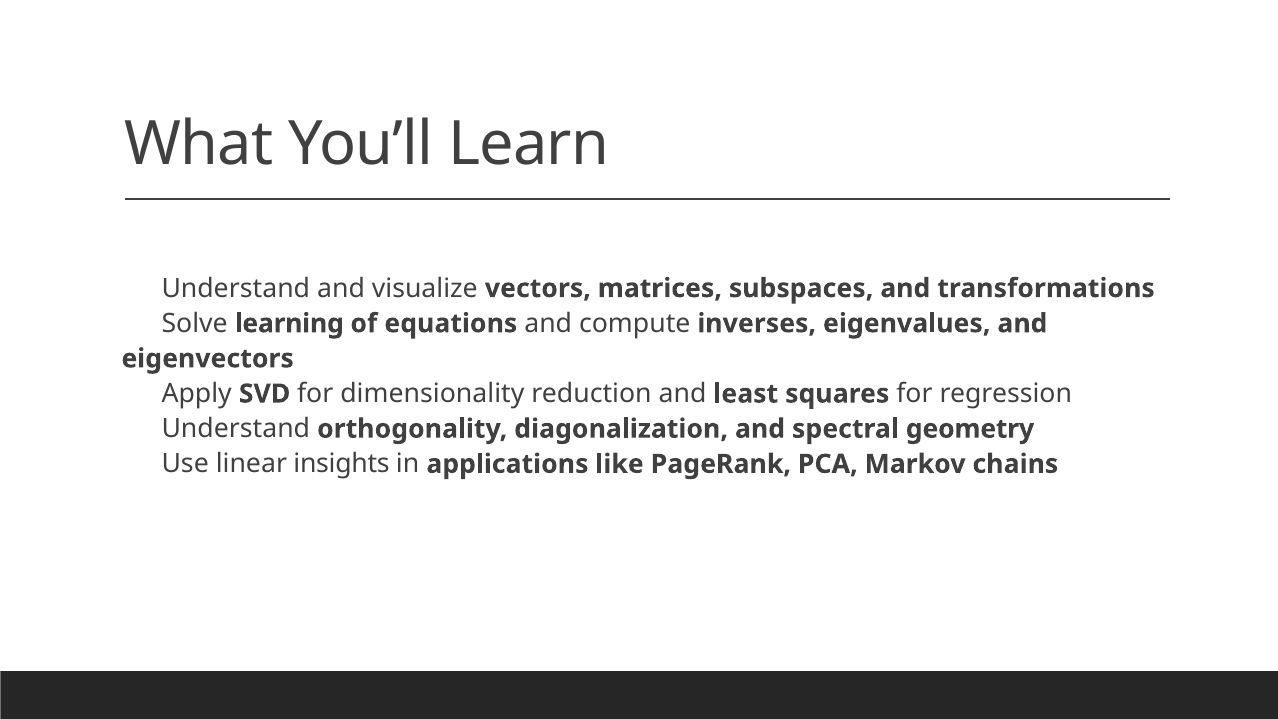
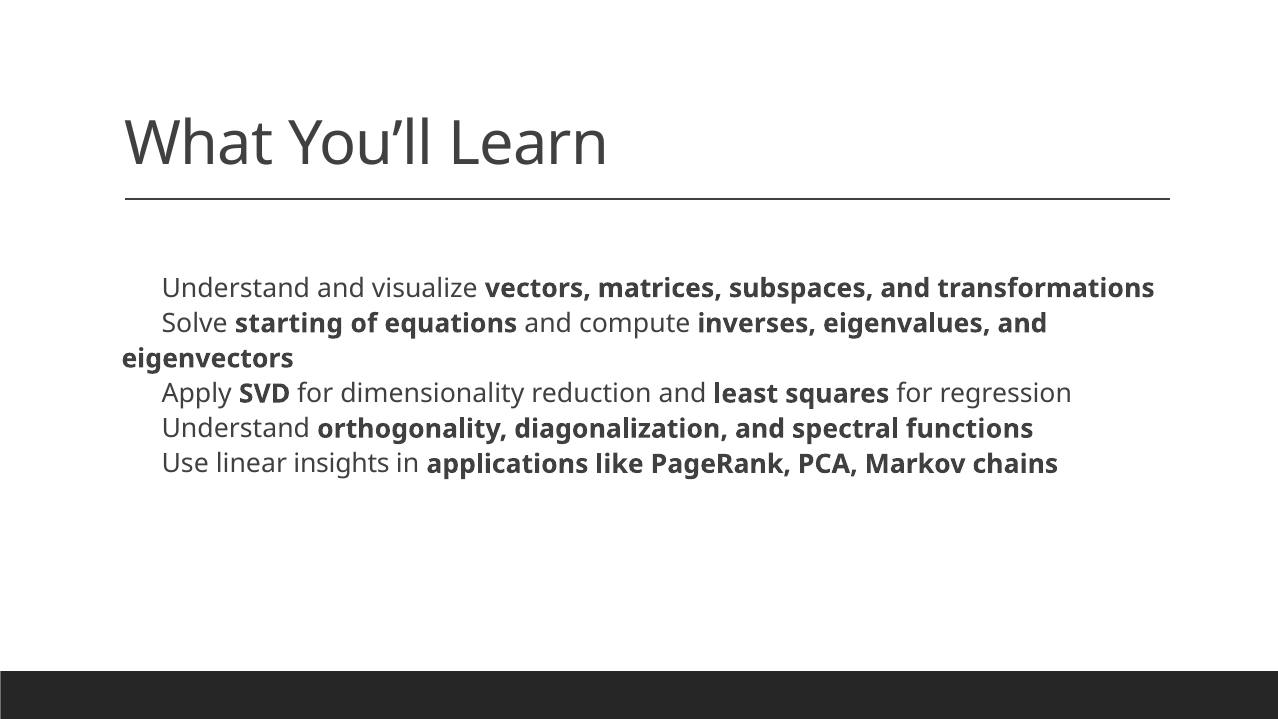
learning: learning -> starting (289, 323)
geometry: geometry -> functions (970, 429)
